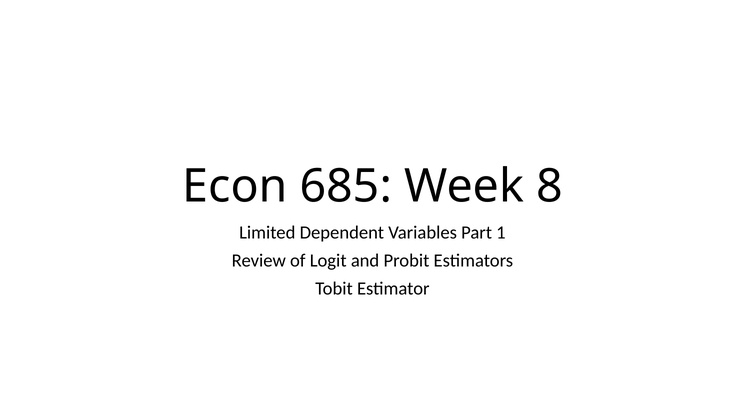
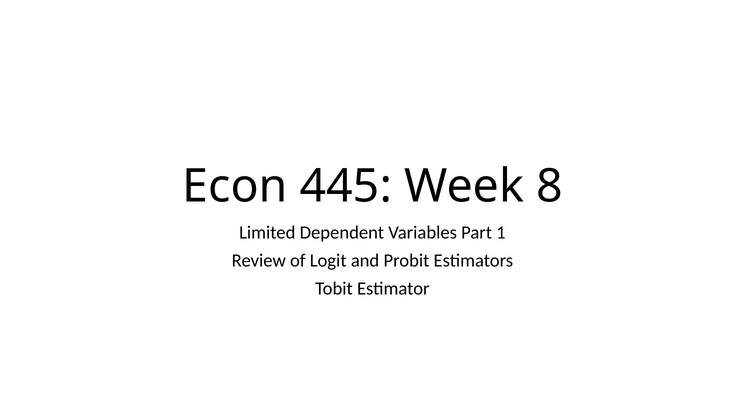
685: 685 -> 445 (346, 186)
